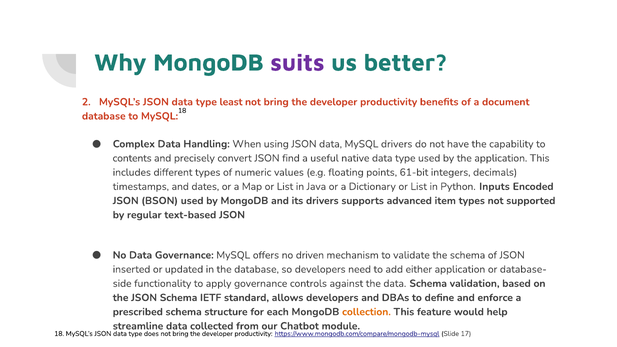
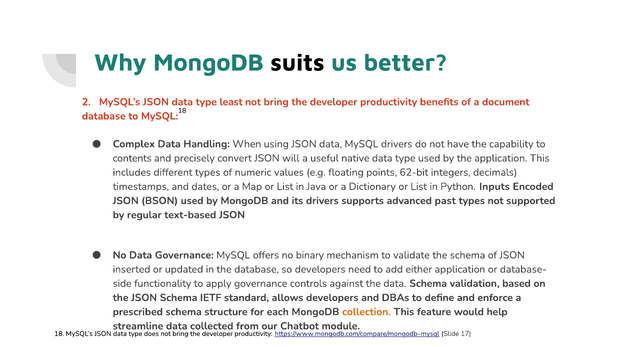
suits colour: purple -> black (297, 63)
find: find -> will (291, 158)
61-bit: 61-bit -> 62-bit (414, 172)
item: item -> past (445, 201)
driven: driven -> binary (310, 255)
